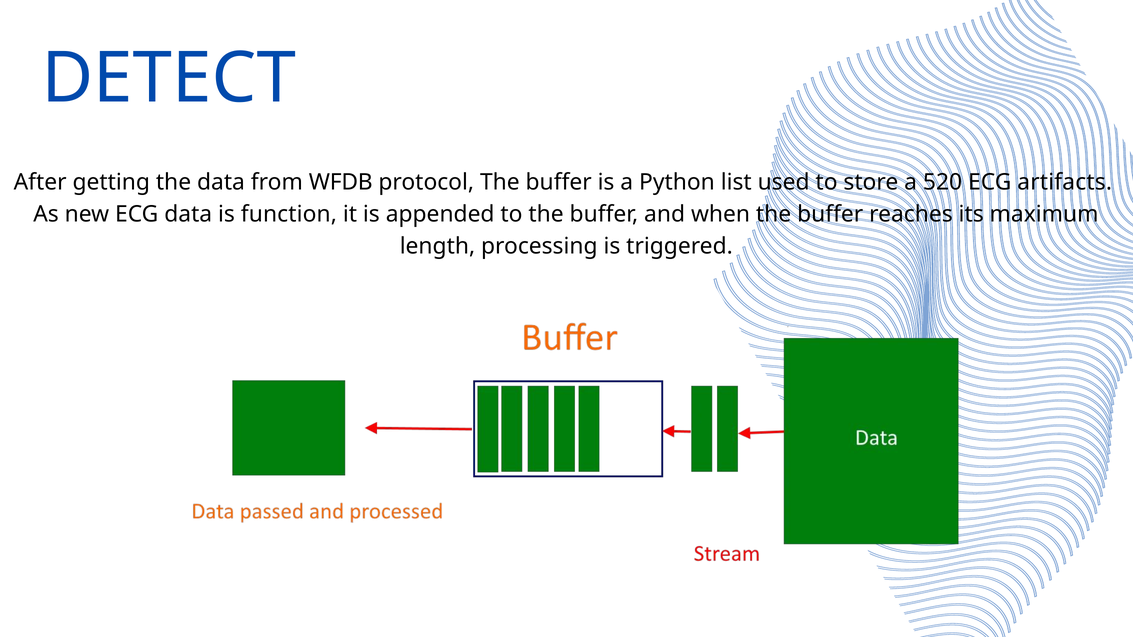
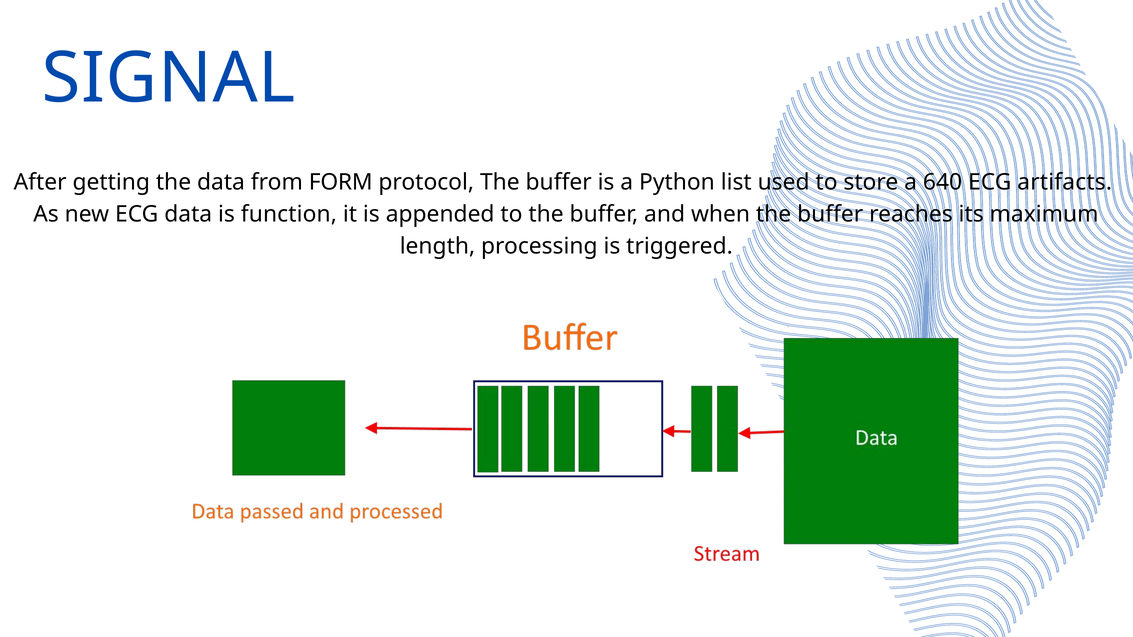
DETECT: DETECT -> SIGNAL (169, 78)
WFDB: WFDB -> FORM (341, 182)
520: 520 -> 640 (943, 182)
